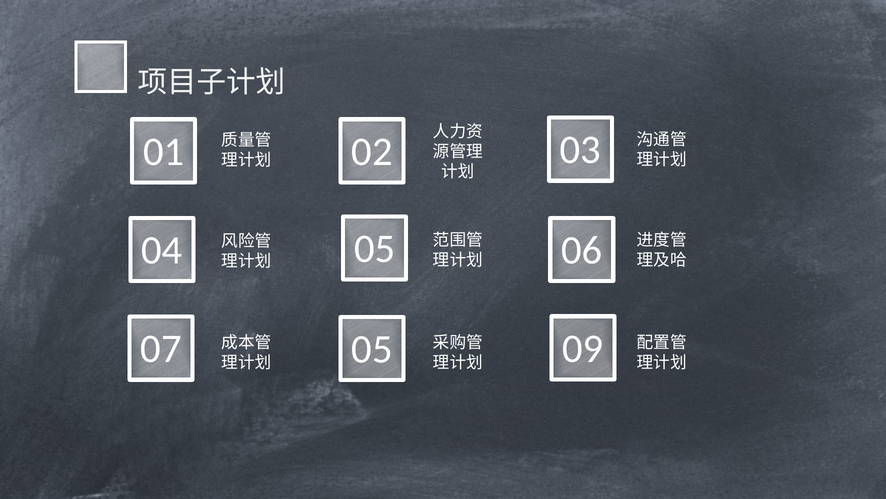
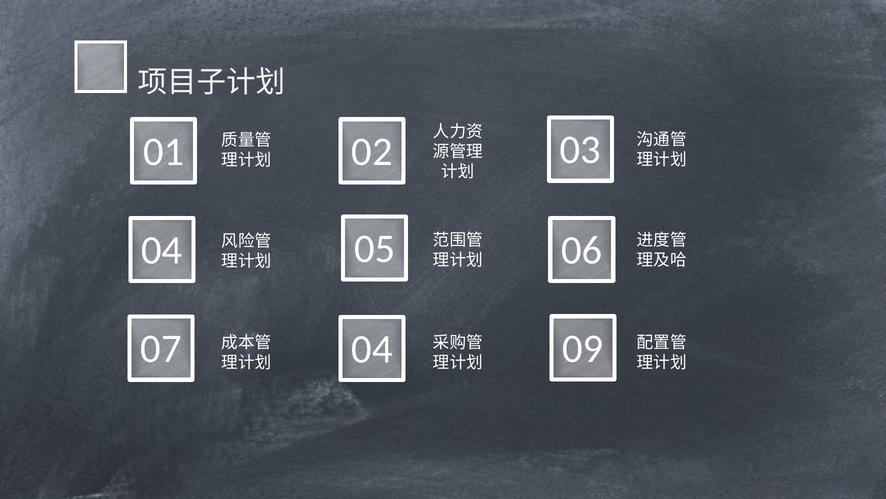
07 05: 05 -> 04 (372, 349)
